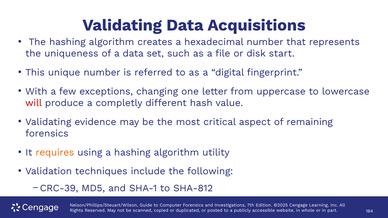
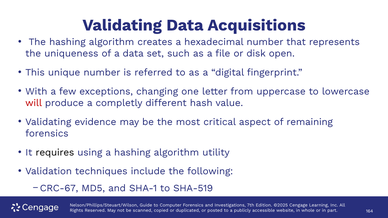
start: start -> open (282, 54)
requires colour: orange -> black (55, 153)
CRC-39: CRC-39 -> CRC-67 (59, 188)
SHA-812: SHA-812 -> SHA-519 (193, 188)
